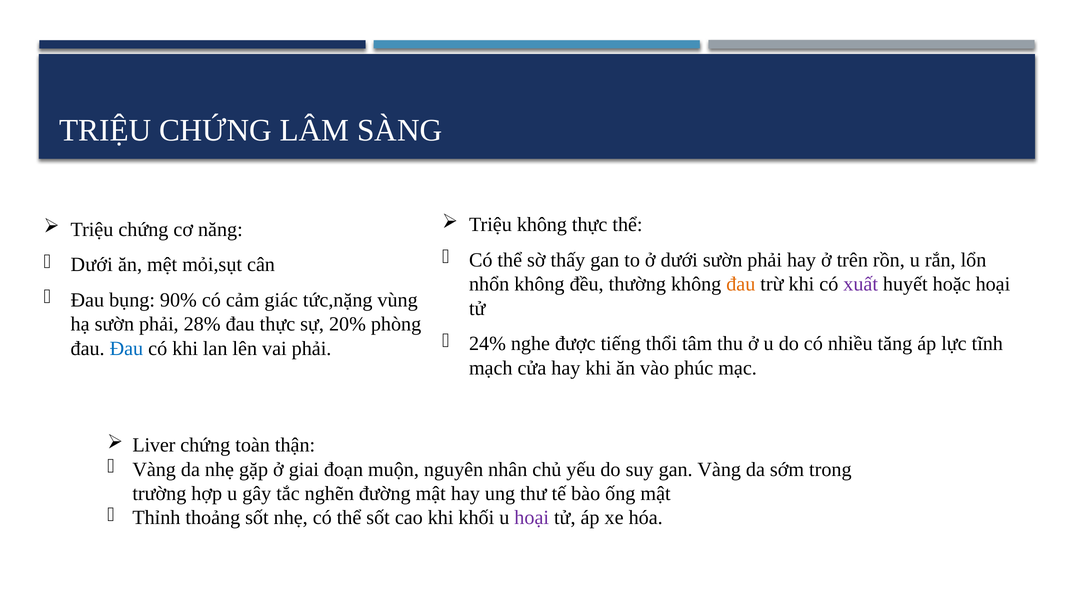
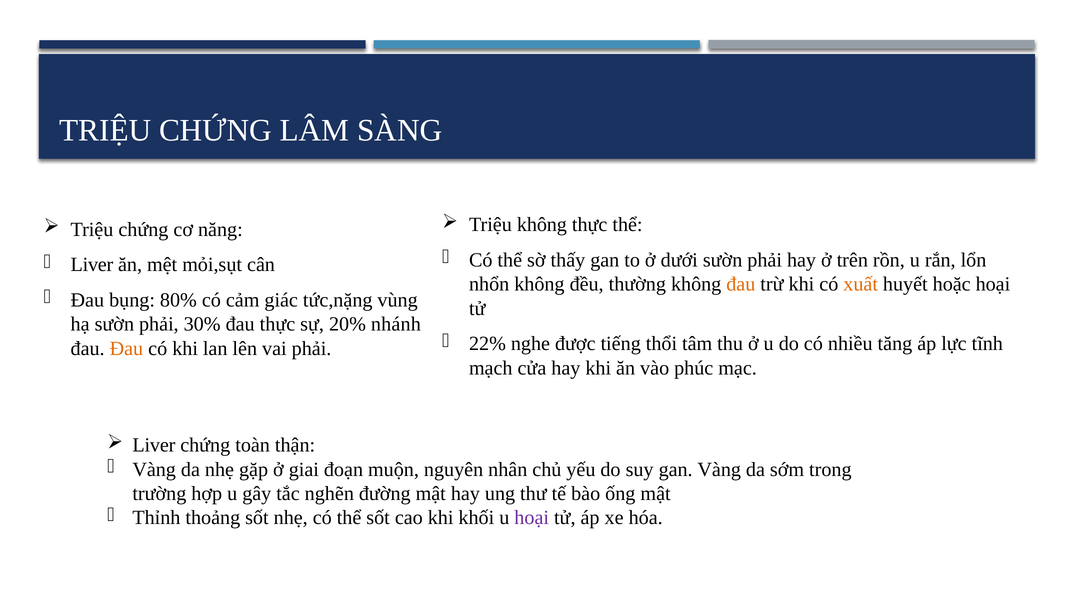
Dưới: Dưới -> Liver (92, 265)
xuất colour: purple -> orange (861, 284)
90%: 90% -> 80% (178, 300)
28%: 28% -> 30% (202, 324)
phòng: phòng -> nhánh (396, 324)
24%: 24% -> 22% (488, 344)
Đau colour: blue -> orange (126, 348)
